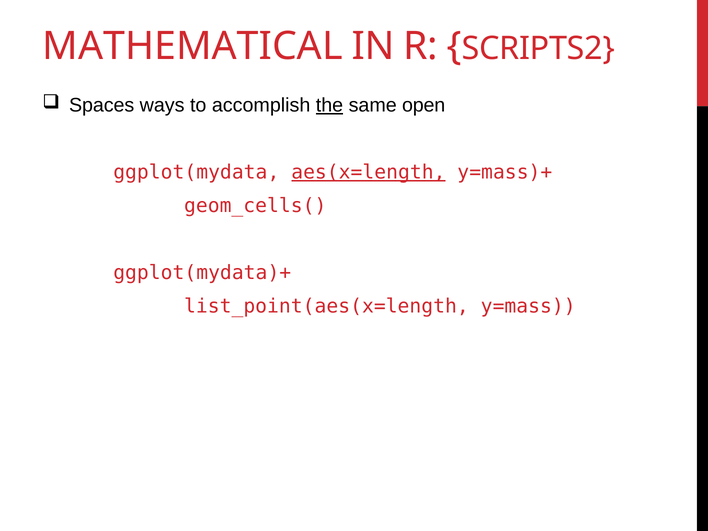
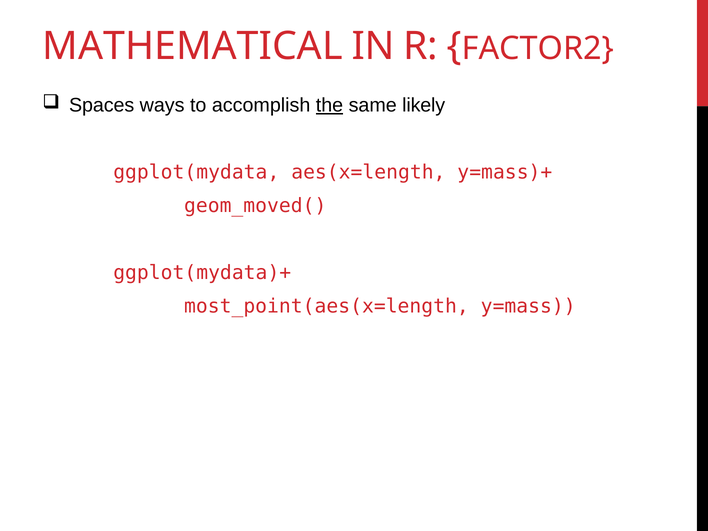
SCRIPTS2: SCRIPTS2 -> FACTOR2 (538, 49)
open: open -> likely (424, 105)
aes(x=length underline: present -> none (368, 172)
geom_cells(: geom_cells( -> geom_moved( (255, 206)
list_point(aes(x=length: list_point(aes(x=length -> most_point(aes(x=length (326, 306)
